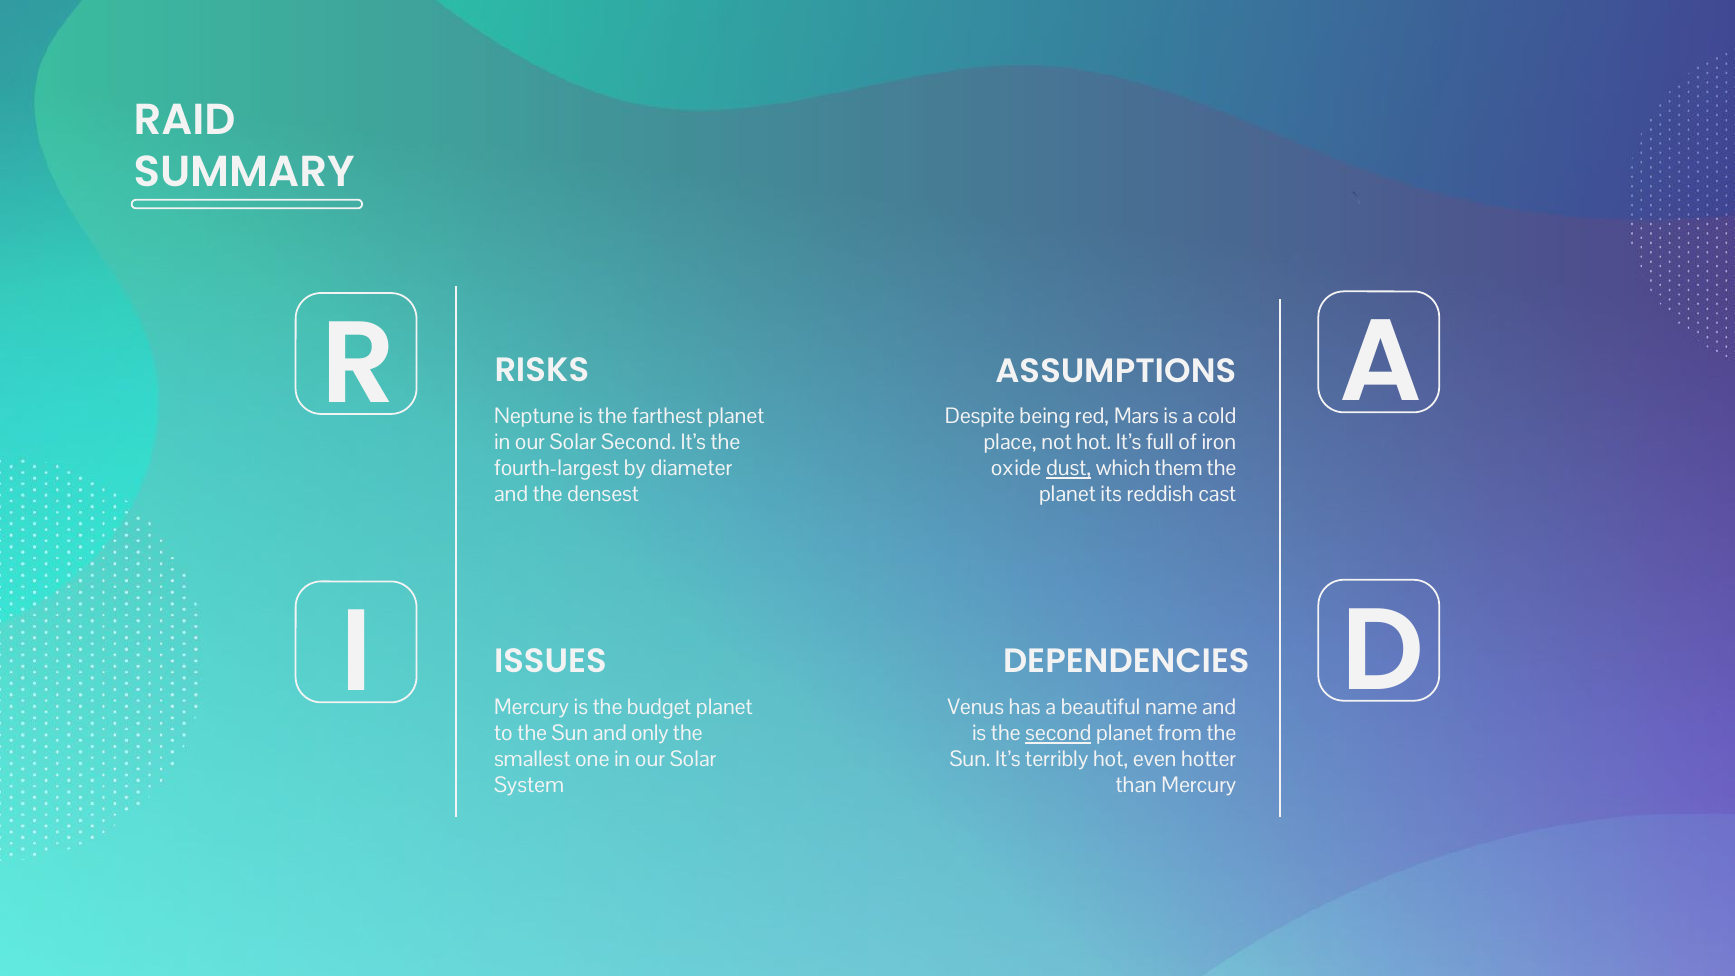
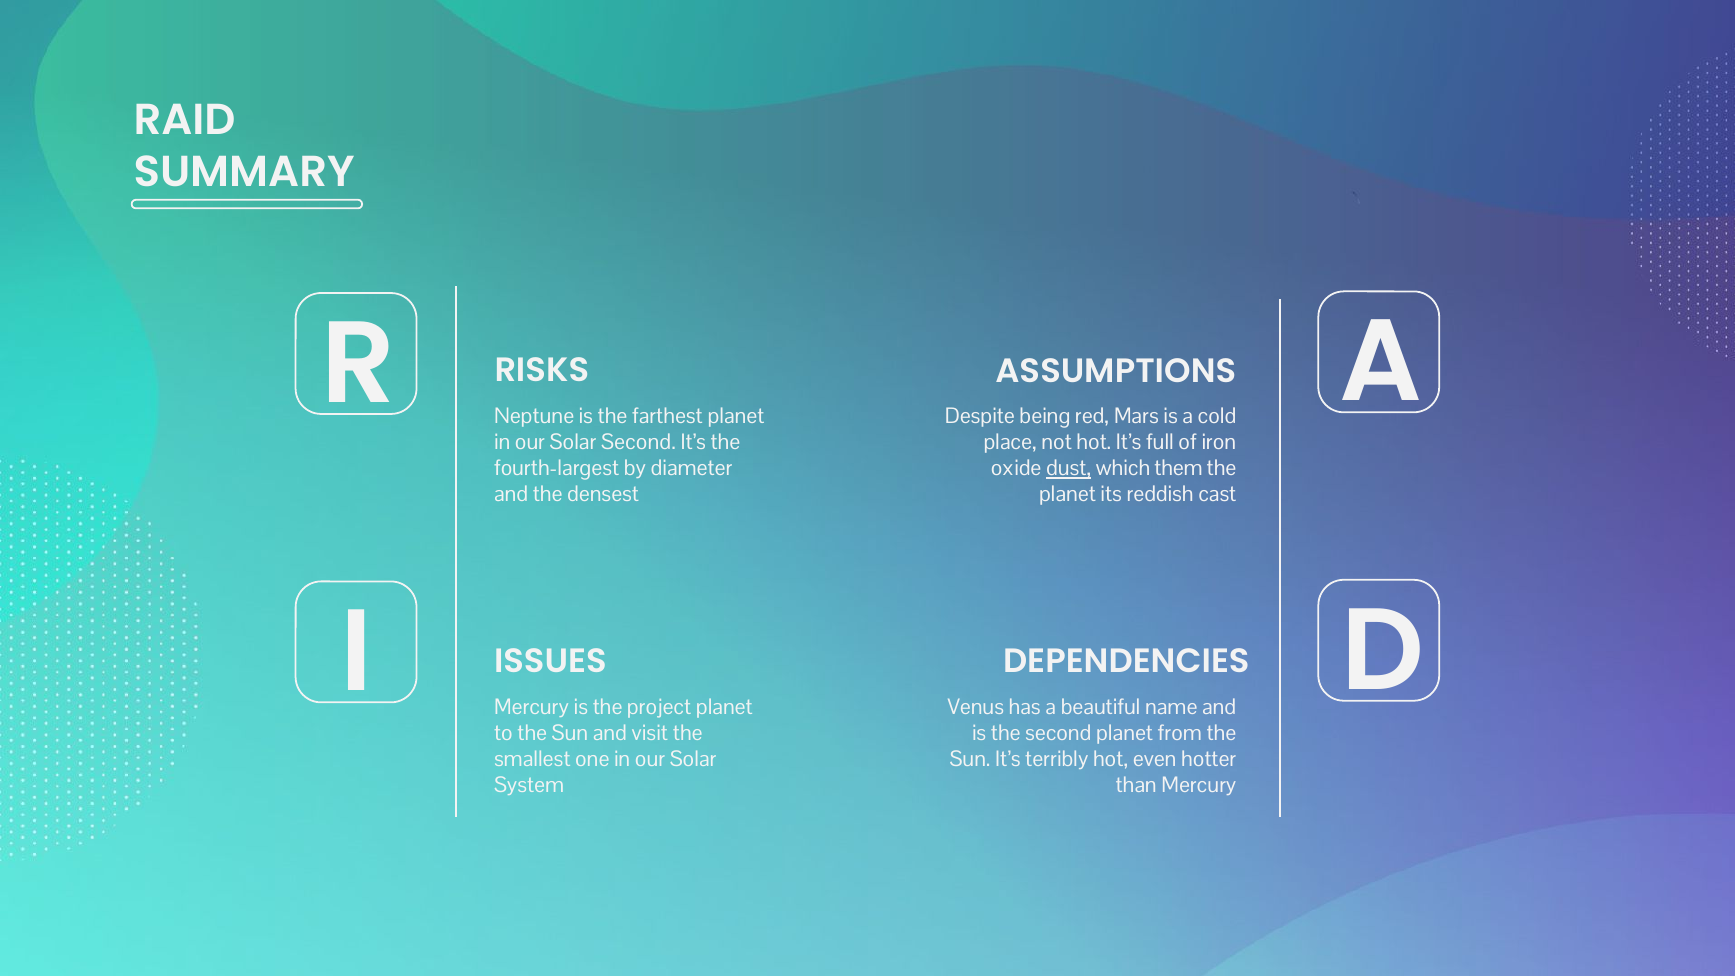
budget: budget -> project (659, 707)
only: only -> visit (650, 734)
second underline: present -> none (1058, 734)
